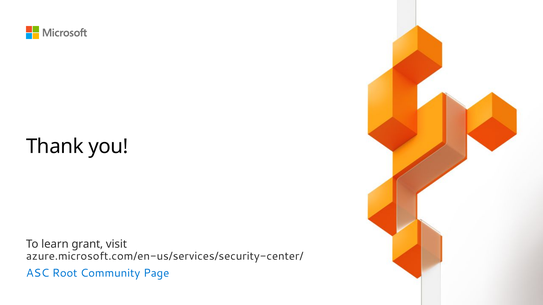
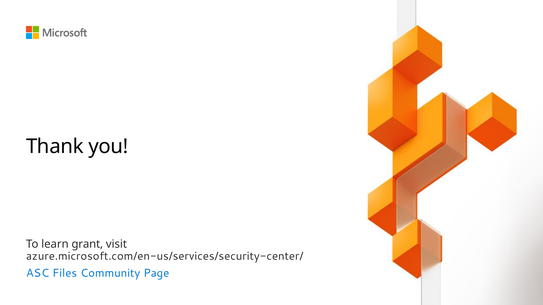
Root: Root -> Files (65, 274)
